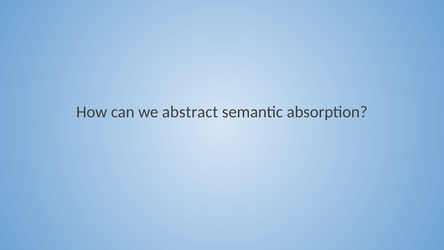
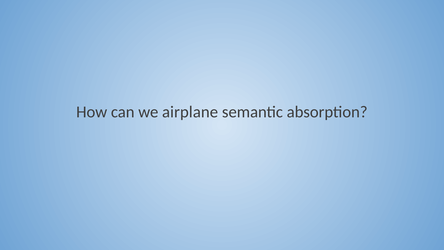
abstract: abstract -> airplane (190, 112)
